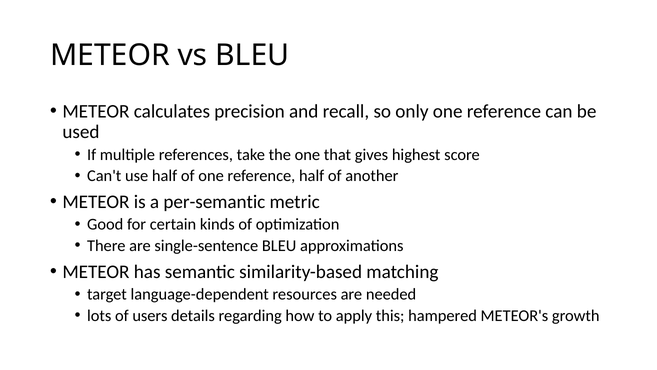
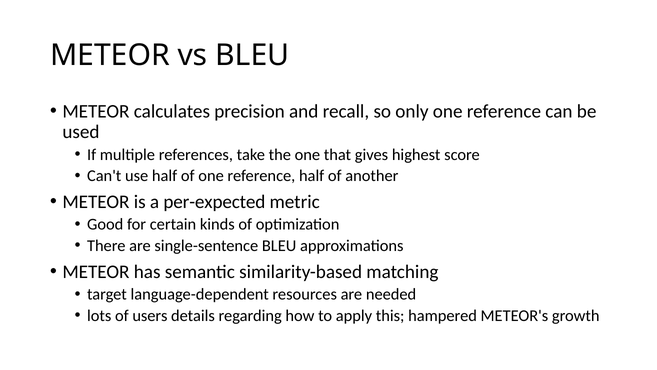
per-semantic: per-semantic -> per-expected (214, 202)
